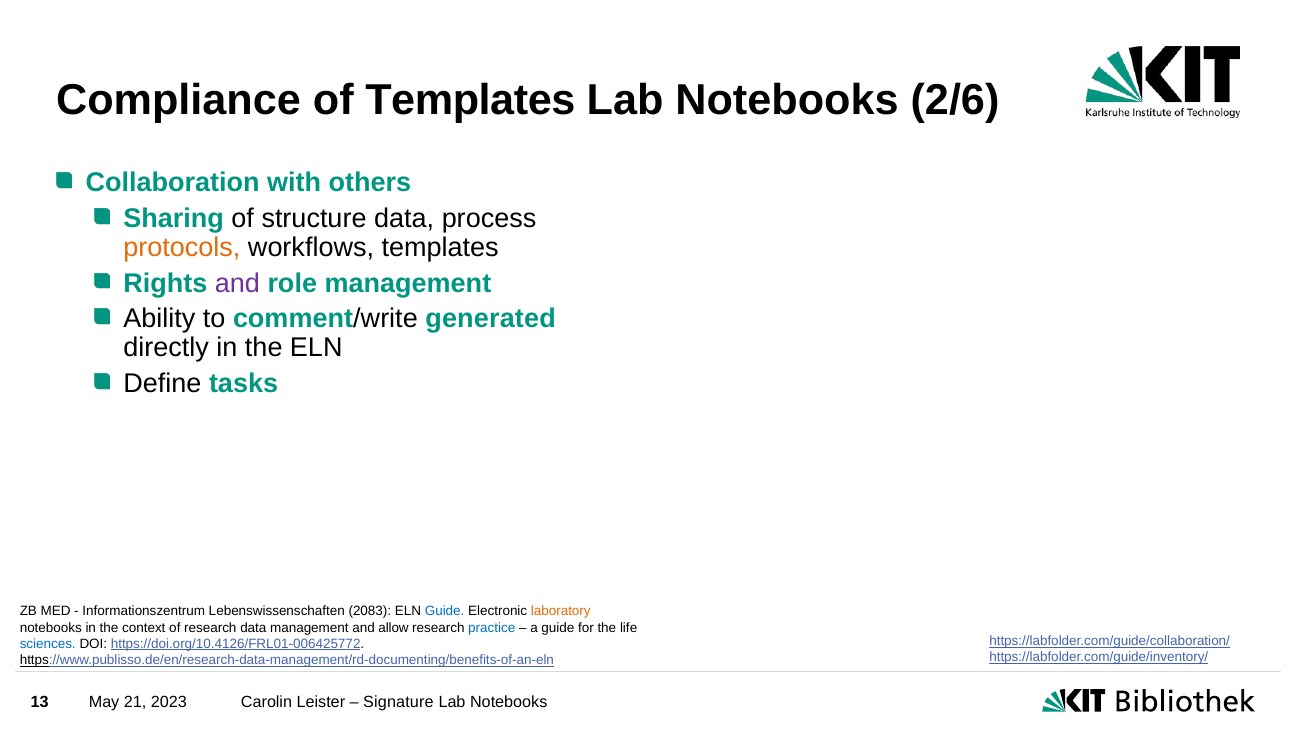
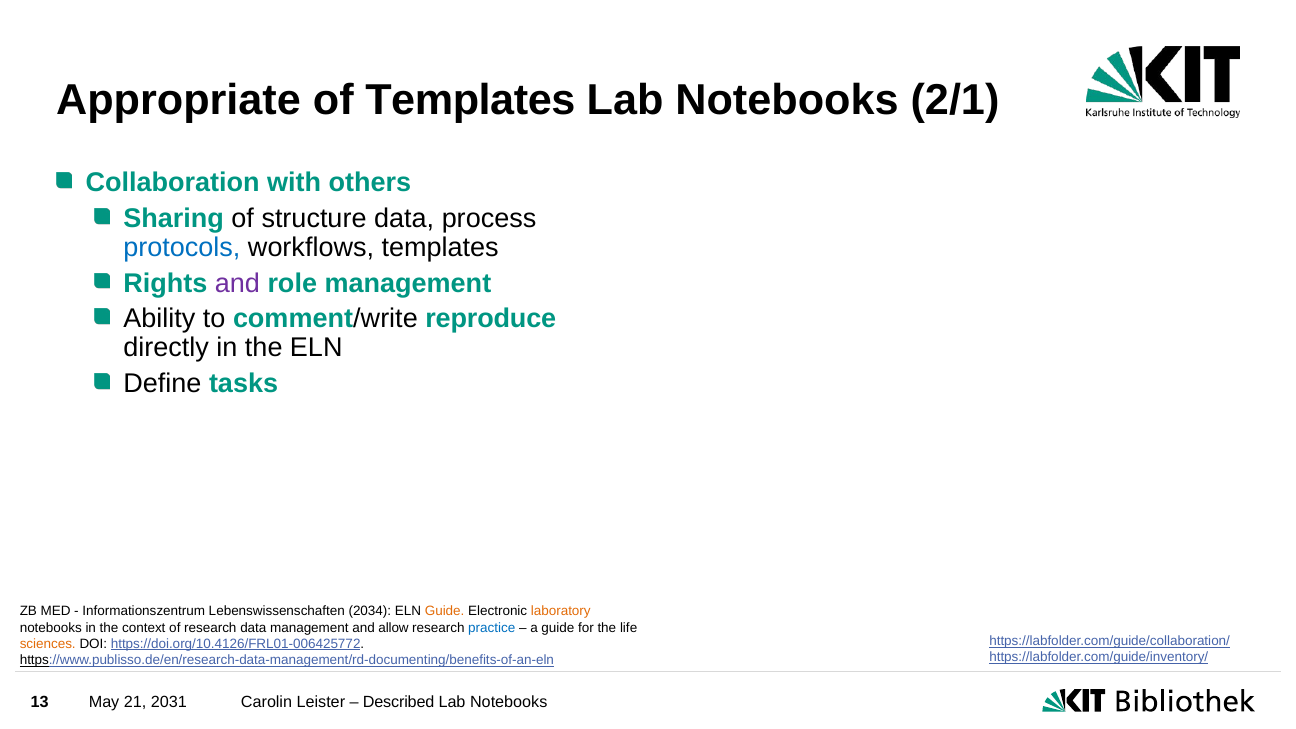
Compliance: Compliance -> Appropriate (179, 100)
2/6: 2/6 -> 2/1 (955, 100)
protocols colour: orange -> blue (182, 248)
generated: generated -> reproduce (491, 319)
2083: 2083 -> 2034 (370, 611)
Guide colour: blue -> orange (445, 611)
sciences colour: blue -> orange (48, 644)
2023: 2023 -> 2031 (169, 702)
Signature: Signature -> Described (399, 702)
